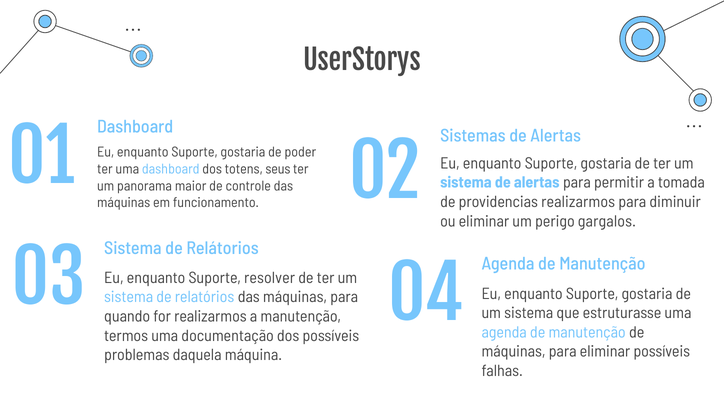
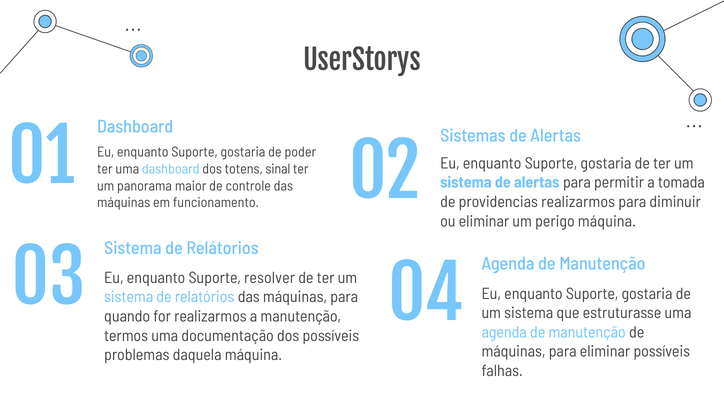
seus: seus -> sinal (278, 169)
perigo gargalos: gargalos -> máquina (607, 221)
